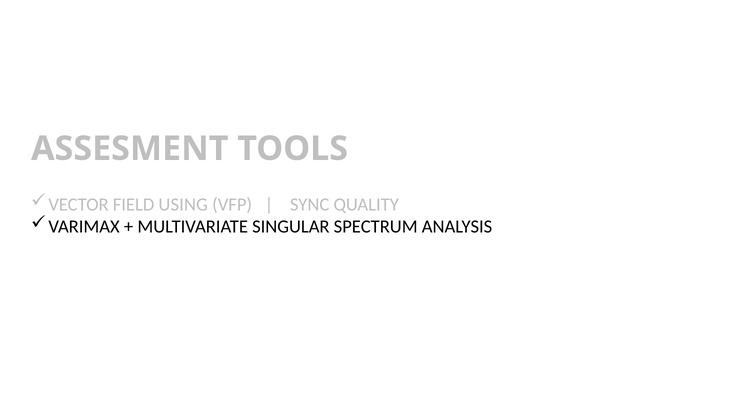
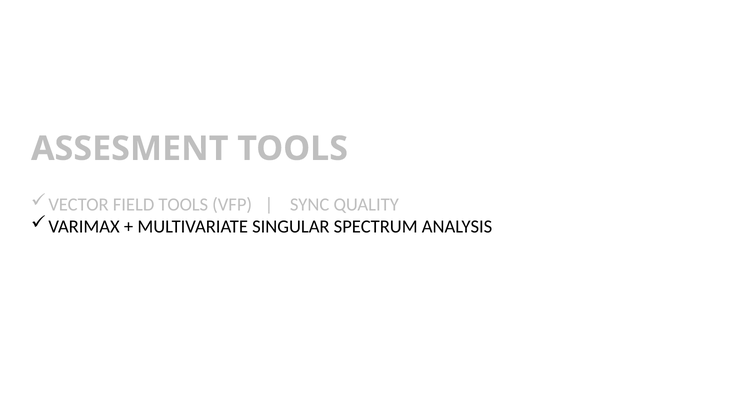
FIELD USING: USING -> TOOLS (183, 205)
